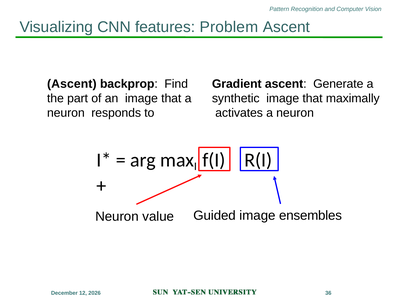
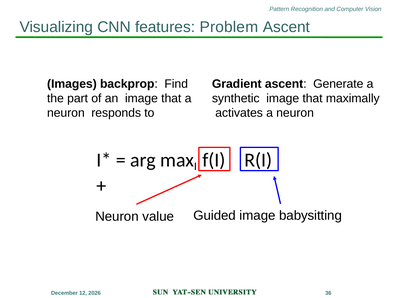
Ascent: Ascent -> Images (72, 84)
ensembles: ensembles -> babysitting (311, 216)
